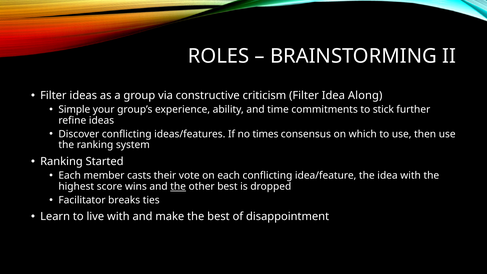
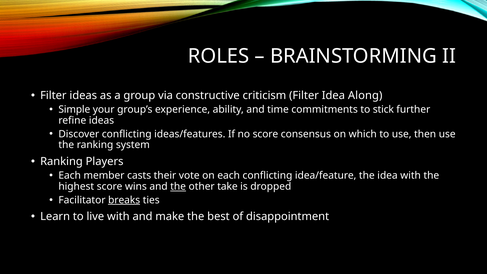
no times: times -> score (265, 134)
Started: Started -> Players (105, 161)
other best: best -> take (227, 187)
breaks underline: none -> present (124, 200)
